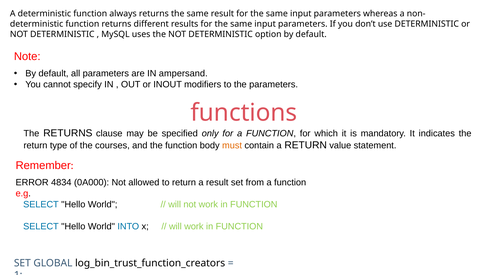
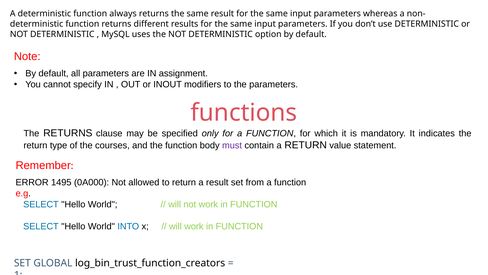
ampersand: ampersand -> assignment (183, 73)
must colour: orange -> purple (232, 145)
4834: 4834 -> 1495 (61, 182)
